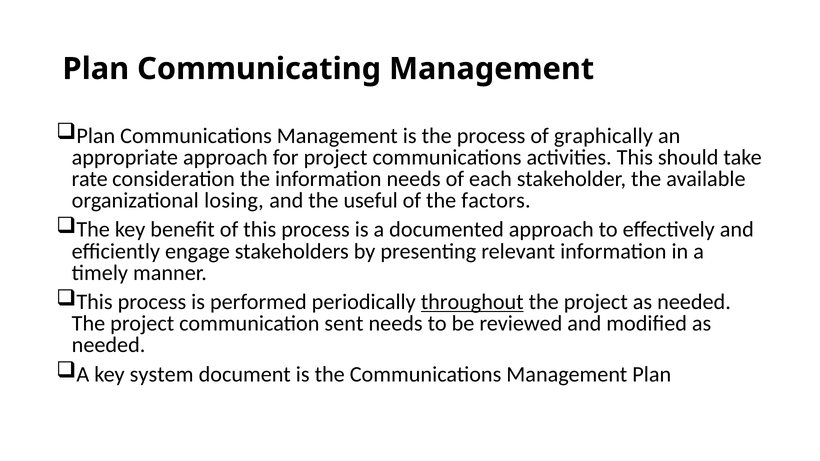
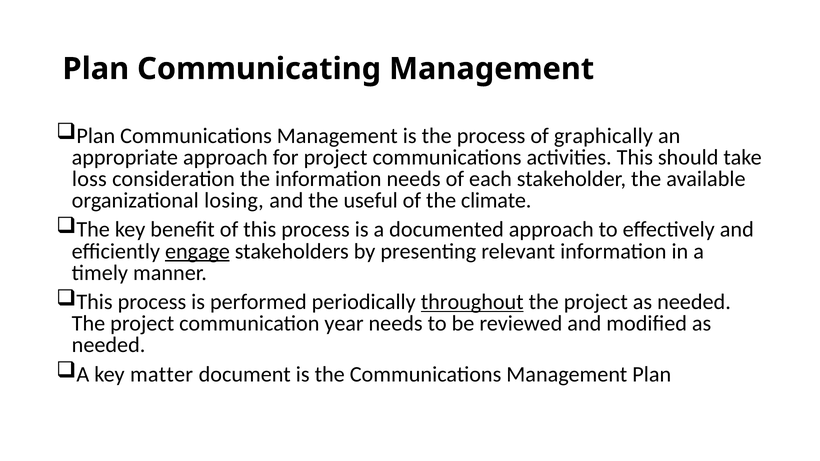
rate: rate -> loss (89, 179)
factors: factors -> climate (496, 201)
engage underline: none -> present (197, 251)
sent: sent -> year (344, 324)
system: system -> matter (162, 375)
